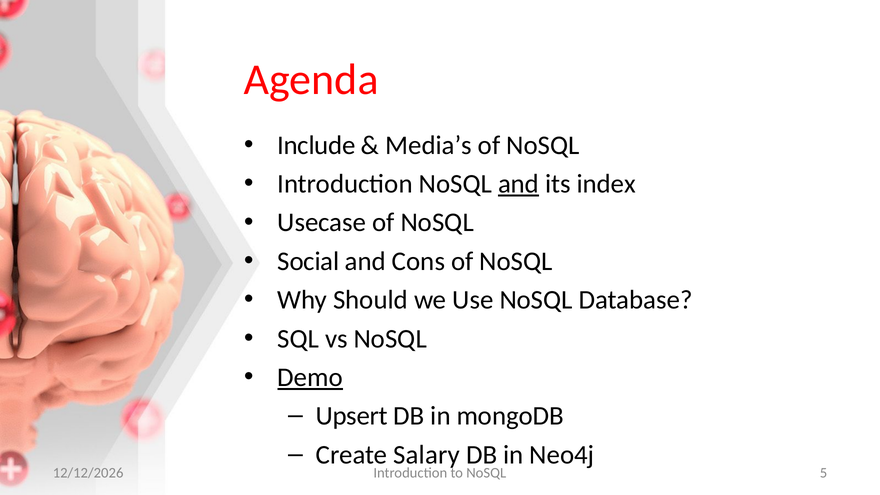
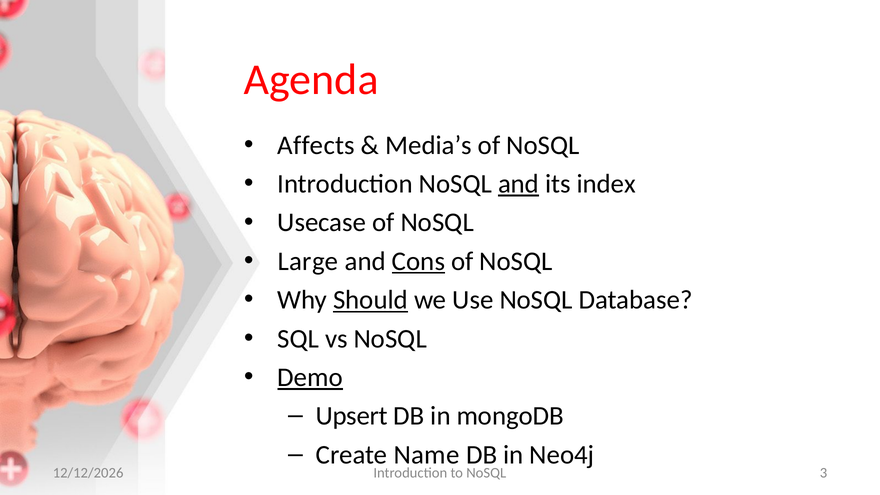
Include: Include -> Affects (316, 145)
Social: Social -> Large (308, 261)
Cons underline: none -> present (419, 261)
Should underline: none -> present (370, 300)
Salary: Salary -> Name (426, 455)
5: 5 -> 3 (824, 473)
